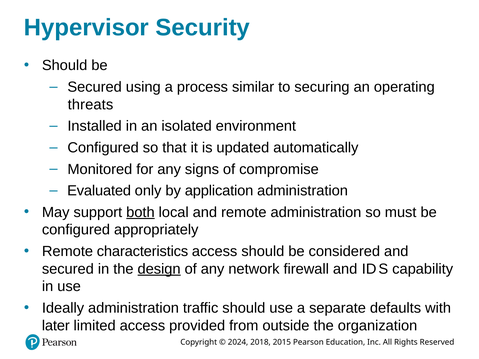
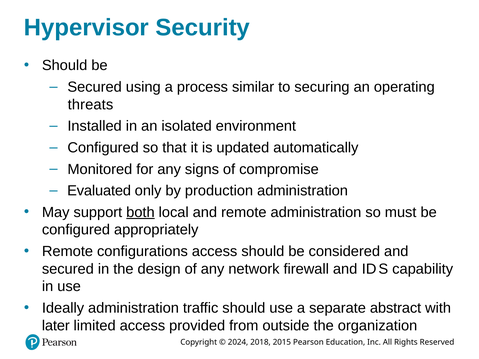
application: application -> production (219, 191)
characteristics: characteristics -> configurations (142, 252)
design underline: present -> none (159, 269)
defaults: defaults -> abstract (396, 308)
